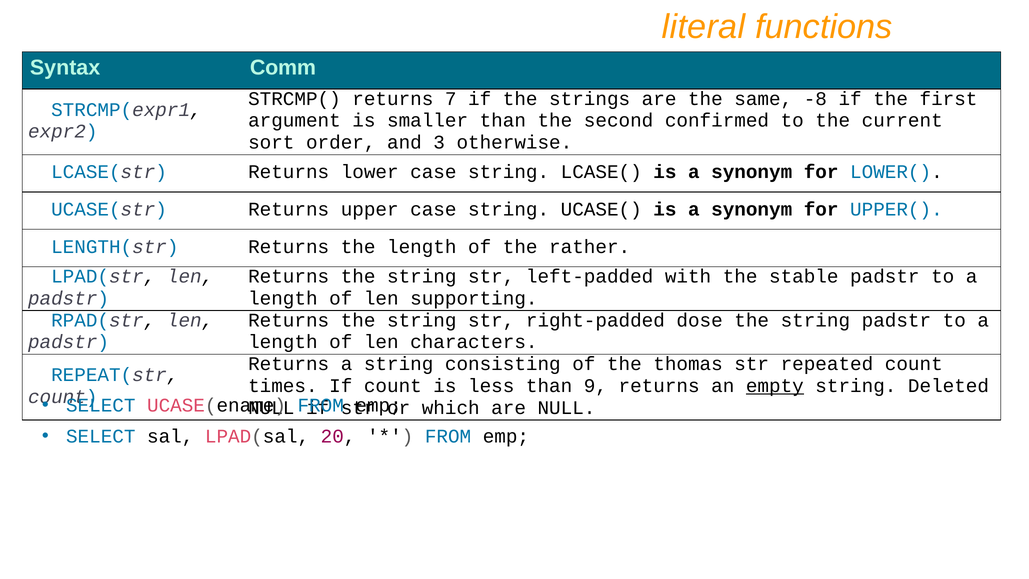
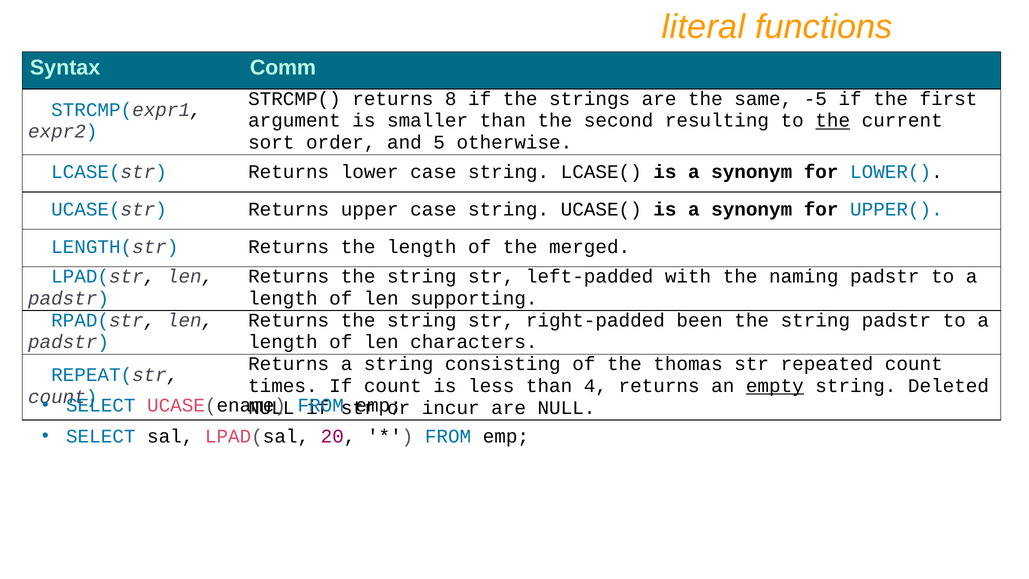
7: 7 -> 8 (451, 99)
-8: -8 -> -5 (815, 99)
confirmed: confirmed -> resulting (717, 121)
the underline: none -> present (833, 121)
3: 3 -> 5 (439, 142)
rather: rather -> merged (590, 247)
stable: stable -> naming (804, 276)
dose: dose -> been (700, 320)
9: 9 -> 4 (595, 386)
which: which -> incur (451, 408)
